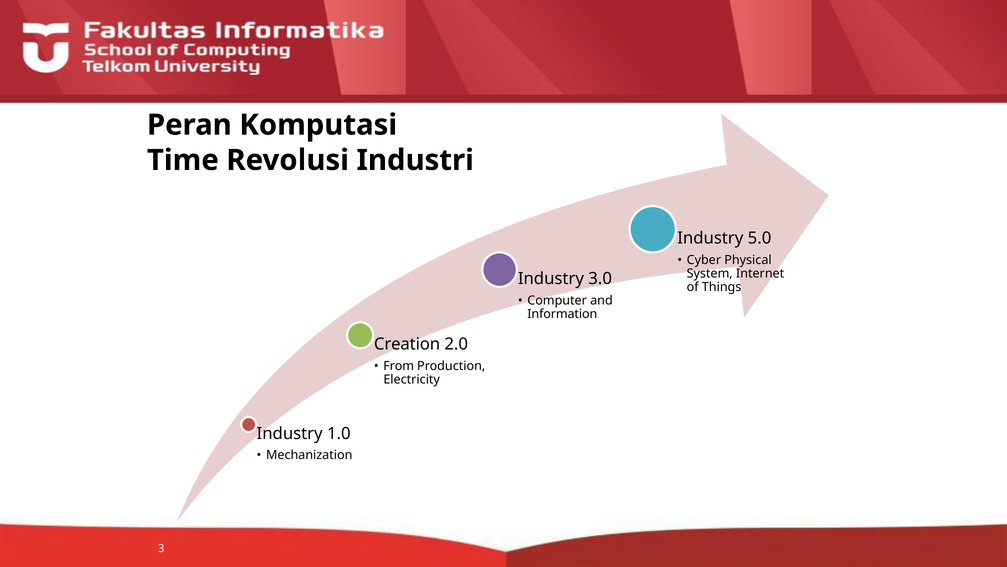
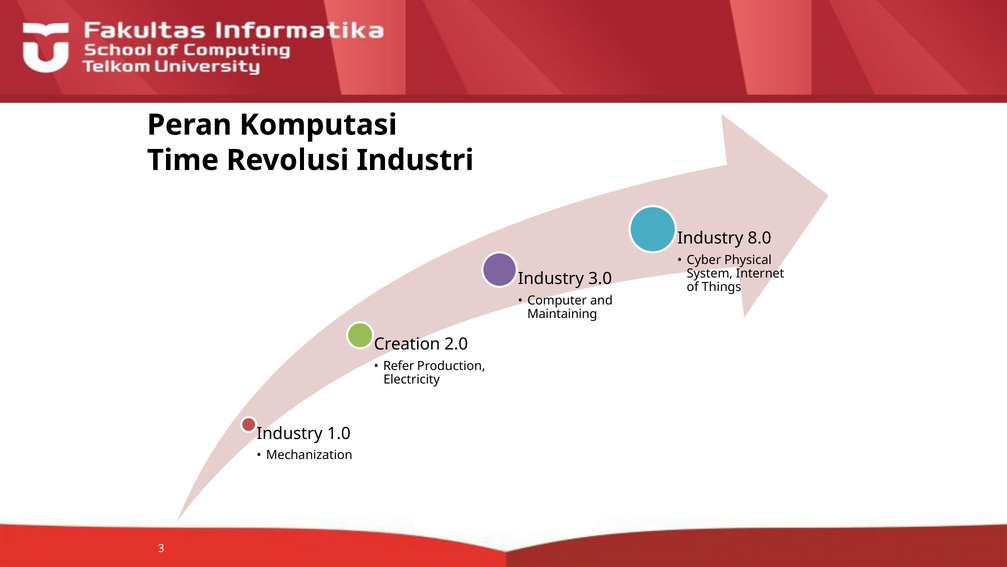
5.0: 5.0 -> 8.0 (760, 238)
Information: Information -> Maintaining (562, 314)
From: From -> Refer (399, 366)
